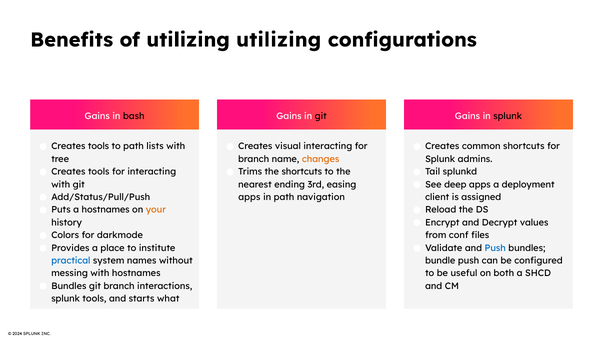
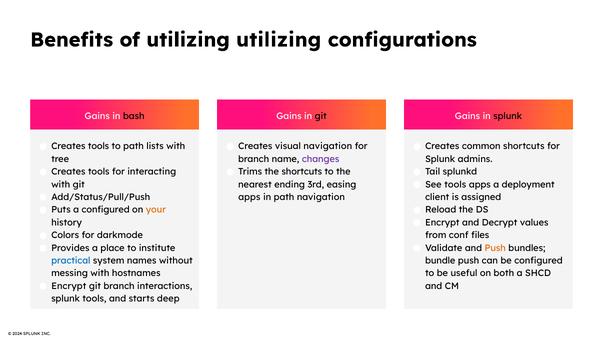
visual interacting: interacting -> navigation (328, 147)
changes colour: orange -> purple (321, 159)
See deep: deep -> tools (455, 185)
a hostnames: hostnames -> configured (106, 210)
Push colour: blue -> orange (495, 248)
Bundles: Bundles -> Encrypt (69, 286)
what: what -> deep (168, 299)
